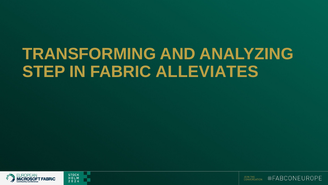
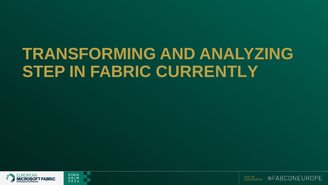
ALLEVIATES: ALLEVIATES -> CURRENTLY (207, 71)
